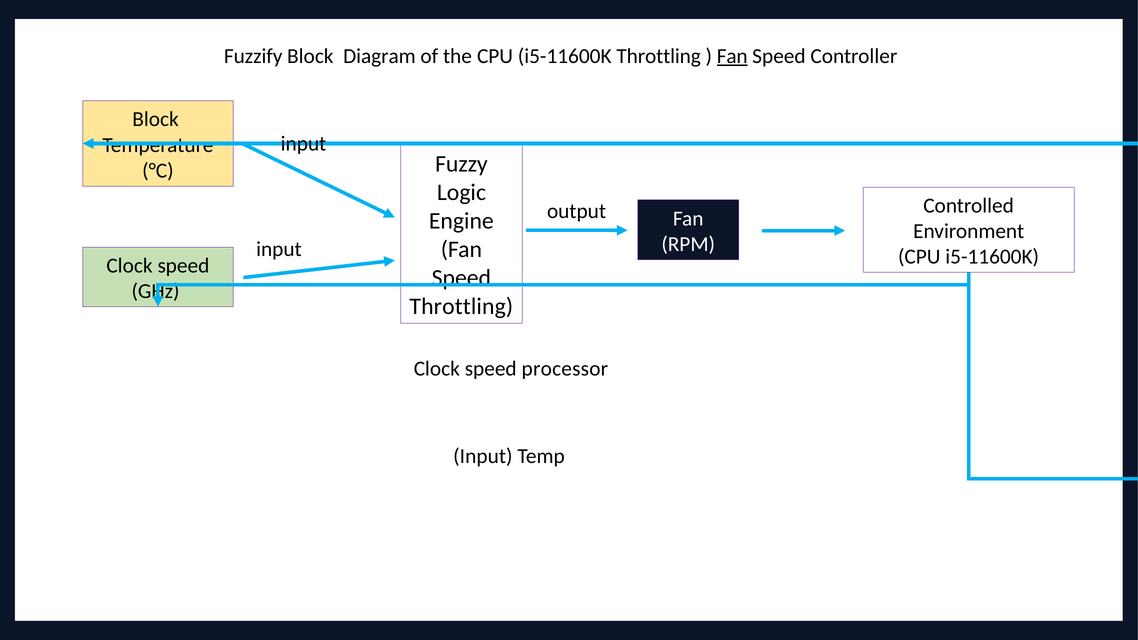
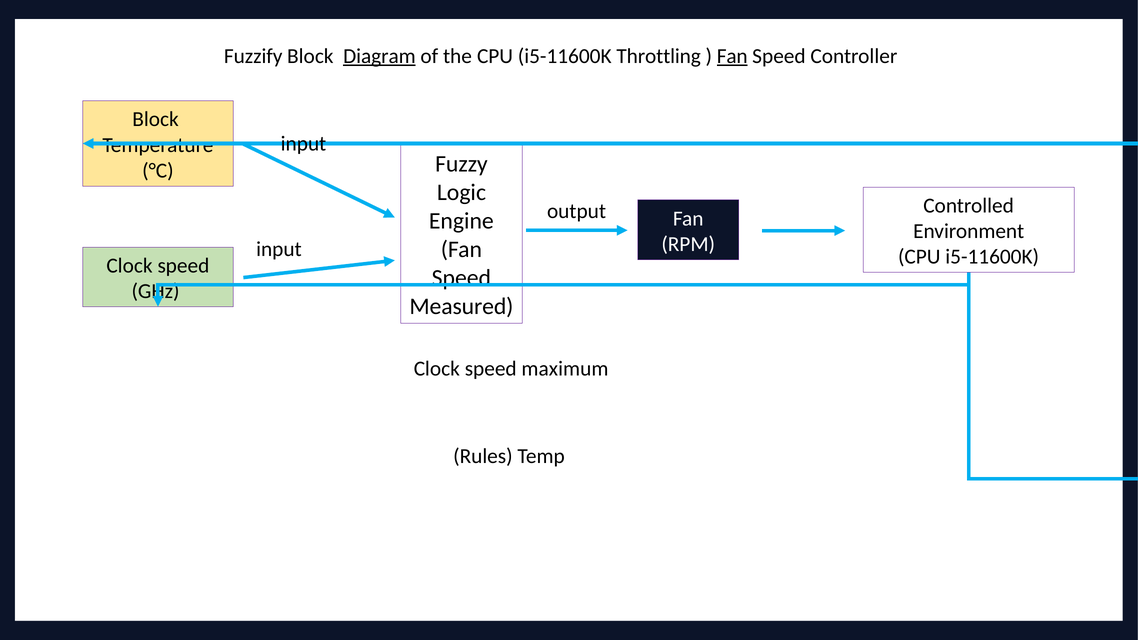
Diagram underline: none -> present (379, 56)
Throttling: Throttling -> Measured (461, 306)
processor: processor -> maximum (565, 369)
Input: Input -> Rules (483, 456)
